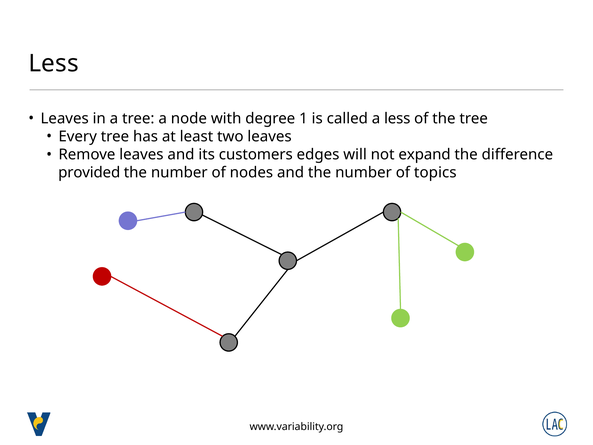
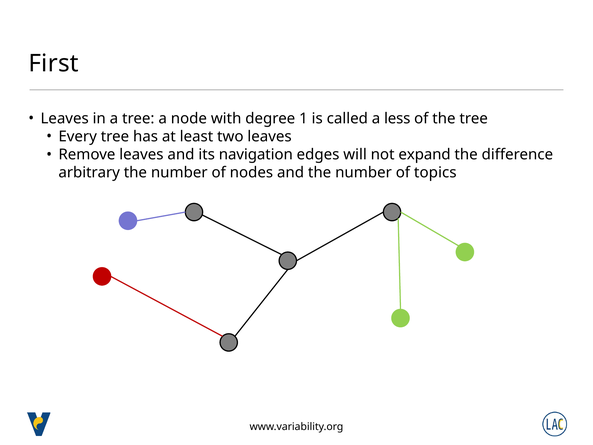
Less: Less -> First (54, 64)
customers: customers -> navigation (256, 154)
provided: provided -> arbitrary (89, 173)
